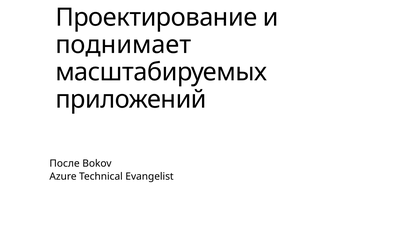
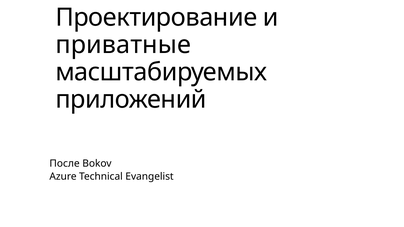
поднимает: поднимает -> приватные (123, 45)
